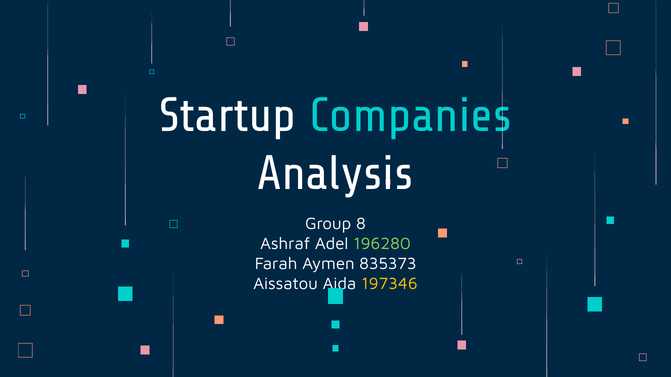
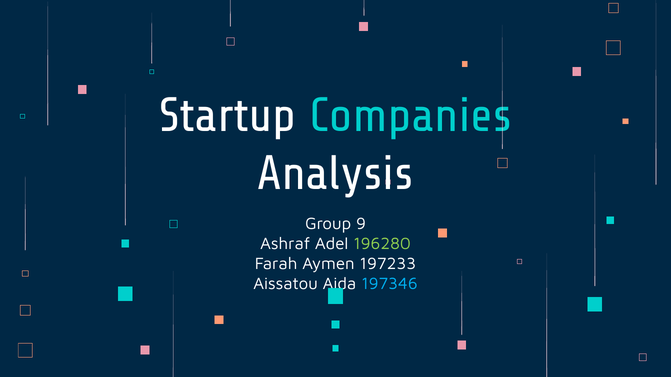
8: 8 -> 9 (361, 224)
835373: 835373 -> 197233 (388, 264)
197346 colour: yellow -> light blue (389, 284)
